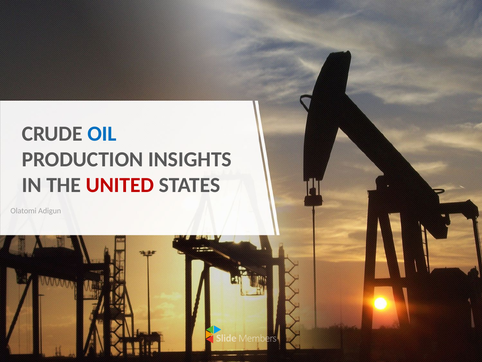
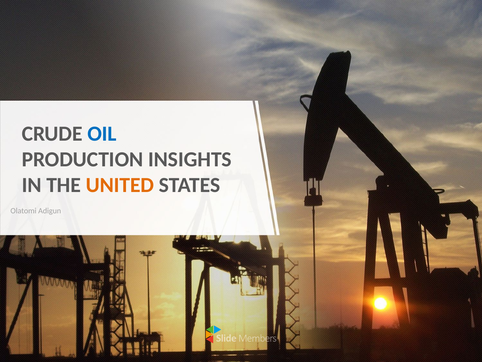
UNITED colour: red -> orange (120, 185)
